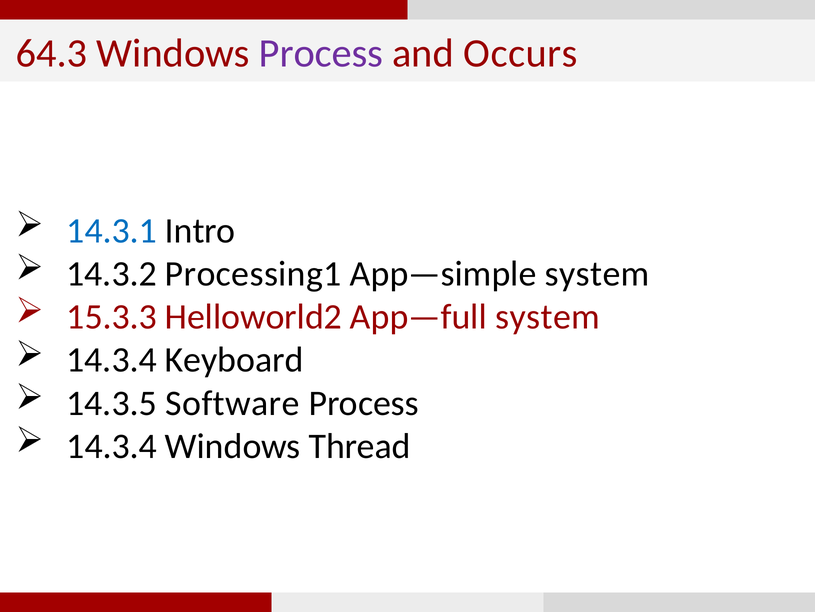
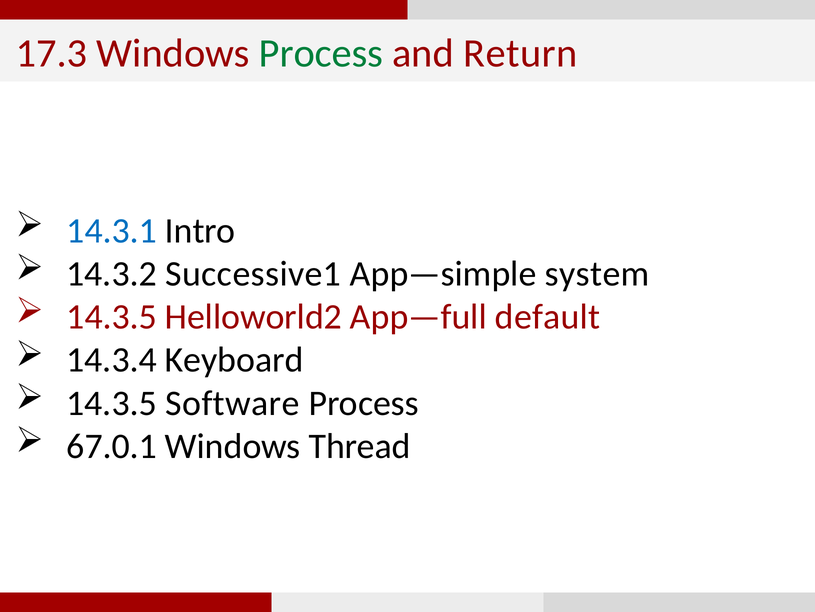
64.3: 64.3 -> 17.3 (52, 53)
Process colour: purple -> green (321, 53)
Occurs: Occurs -> Return (520, 53)
Processing1: Processing1 -> Successive1 (253, 273)
15.3.3: 15.3.3 -> 14.3.5 (112, 317)
App—full system: system -> default (548, 317)
14.3.4: 14.3.4 -> 67.0.1 (112, 446)
